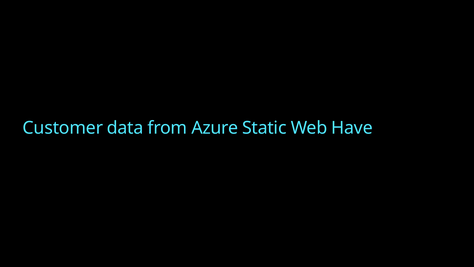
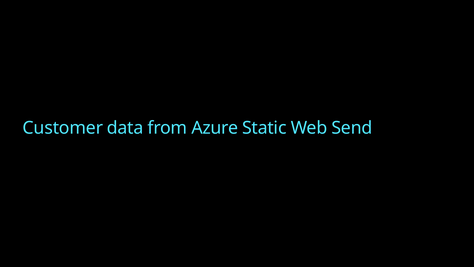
Have: Have -> Send (352, 128)
